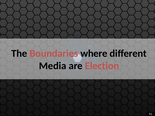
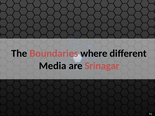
Election: Election -> Srinagar (102, 66)
